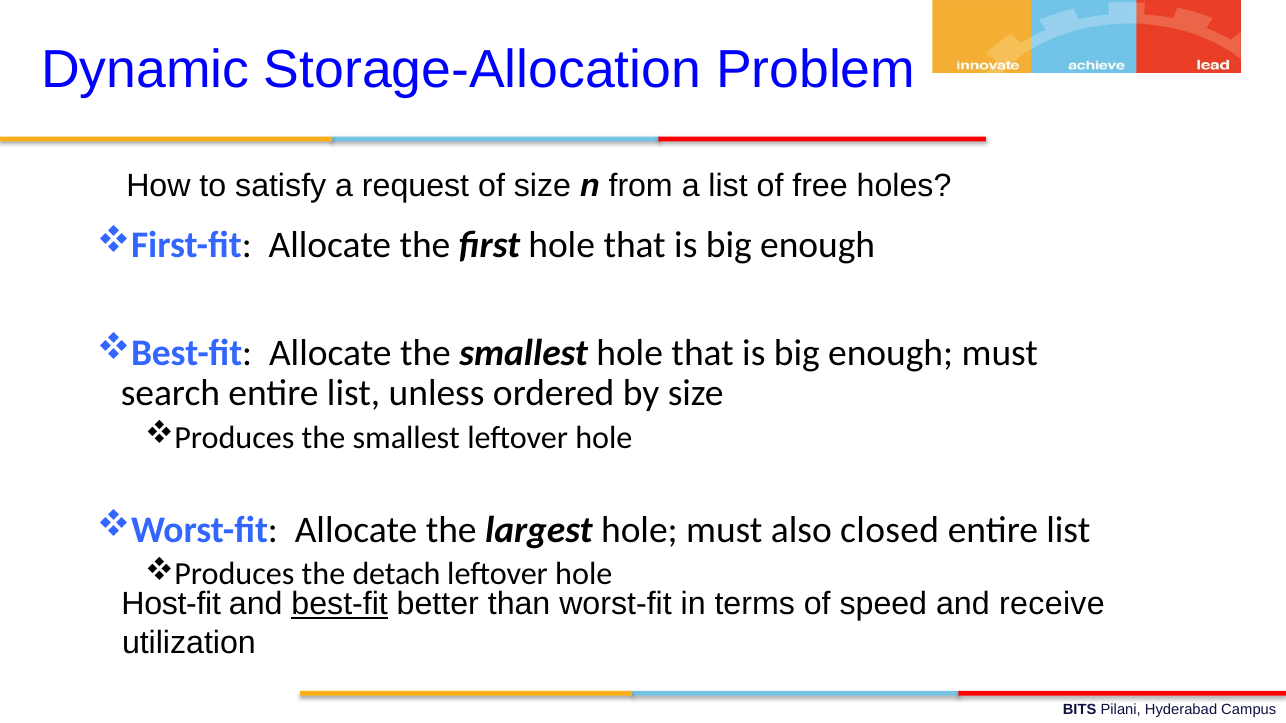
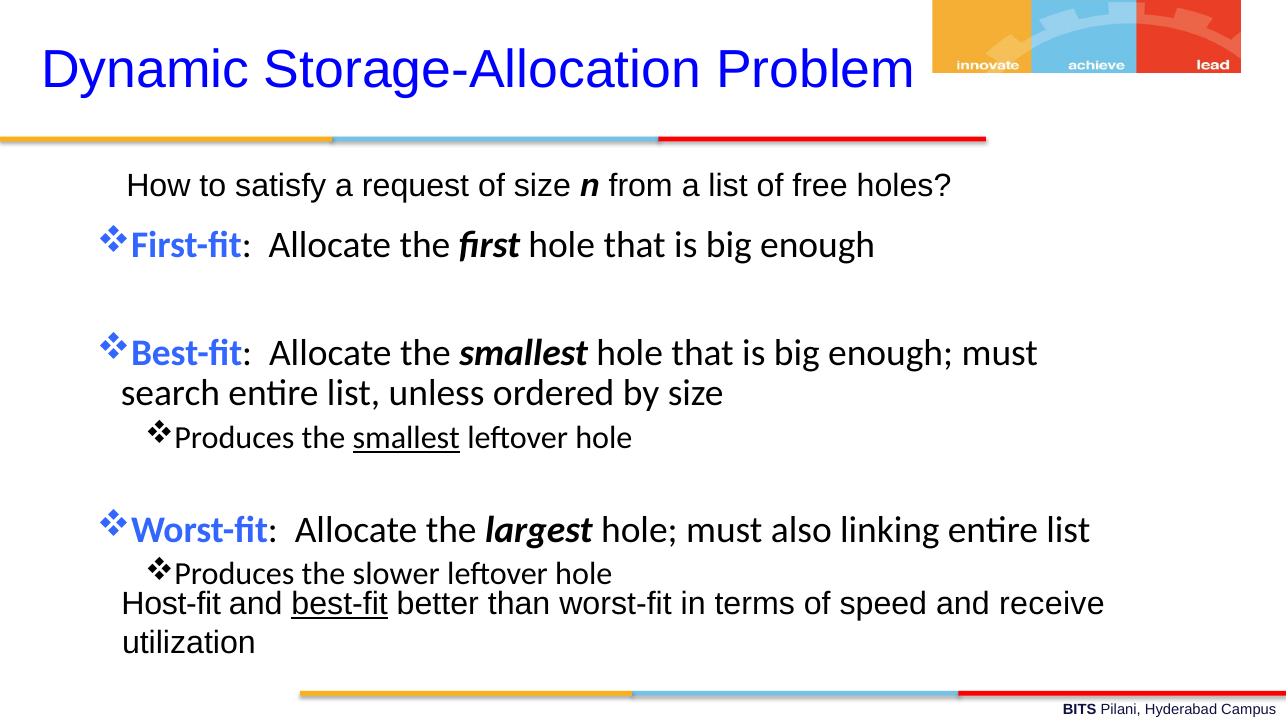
smallest underline: none -> present (406, 438)
closed: closed -> linking (890, 530)
detach: detach -> slower (396, 575)
